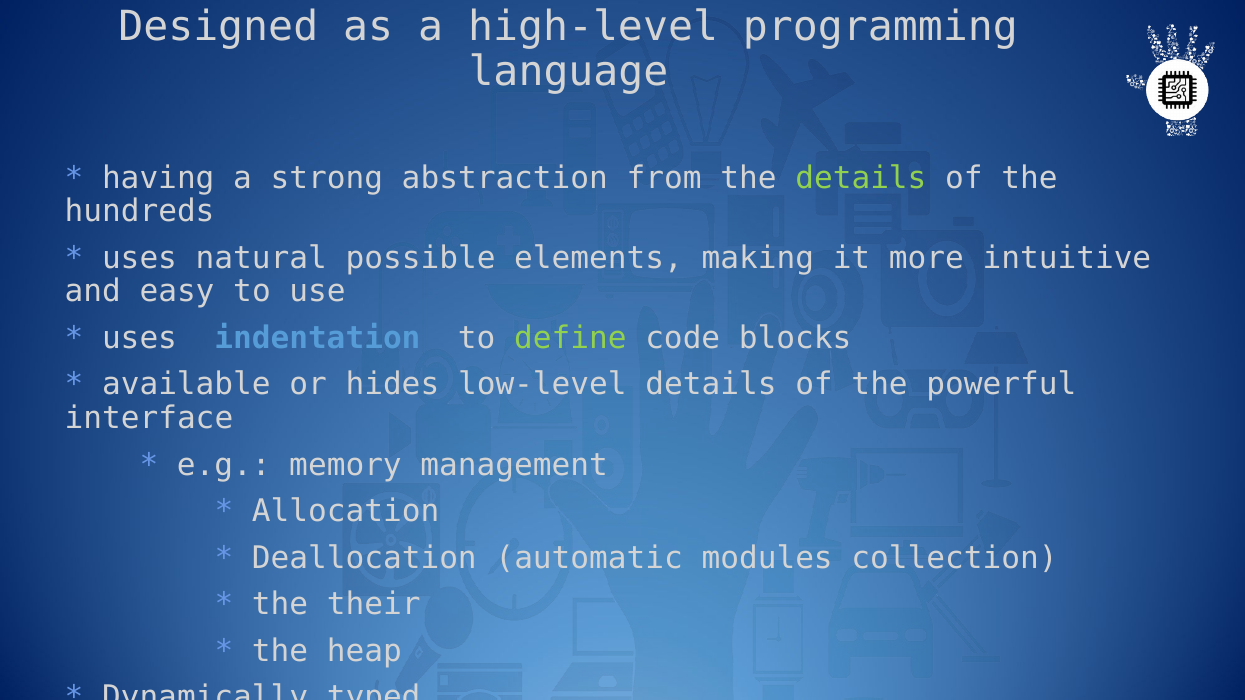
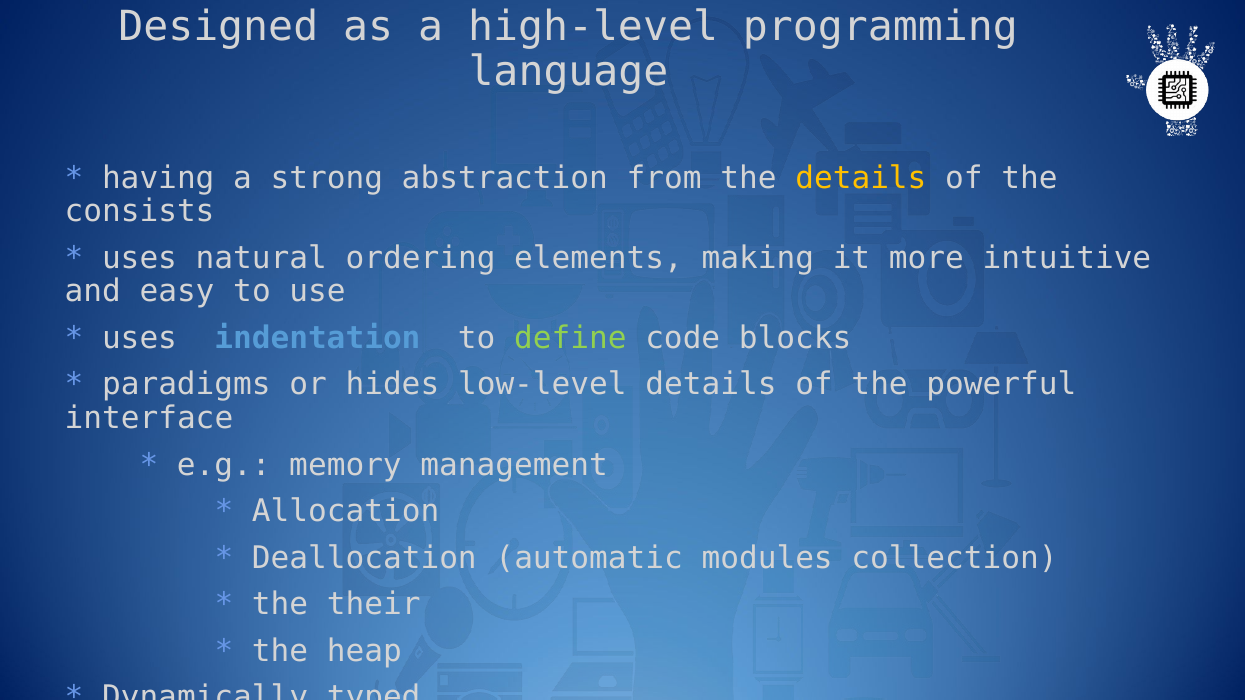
details colour: light green -> yellow (861, 178)
hundreds: hundreds -> consists (140, 211)
possible: possible -> ordering (421, 258)
available: available -> paradigms (186, 385)
